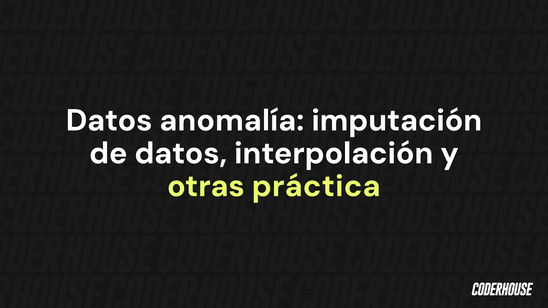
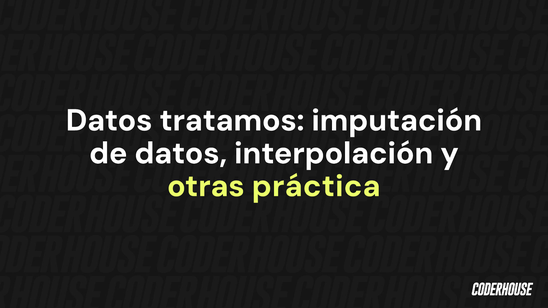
anomalía: anomalía -> tratamos (232, 120)
